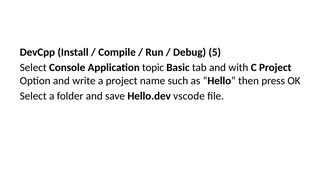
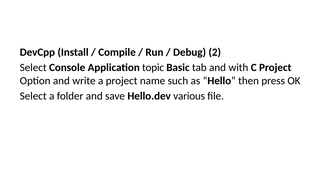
5: 5 -> 2 (215, 52)
vscode: vscode -> various (189, 96)
